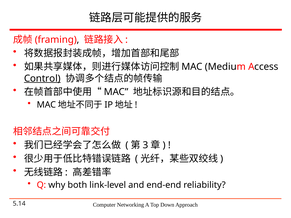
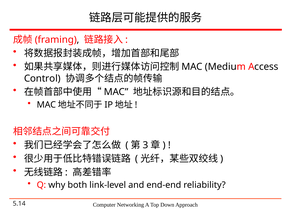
Control underline: present -> none (42, 79)
